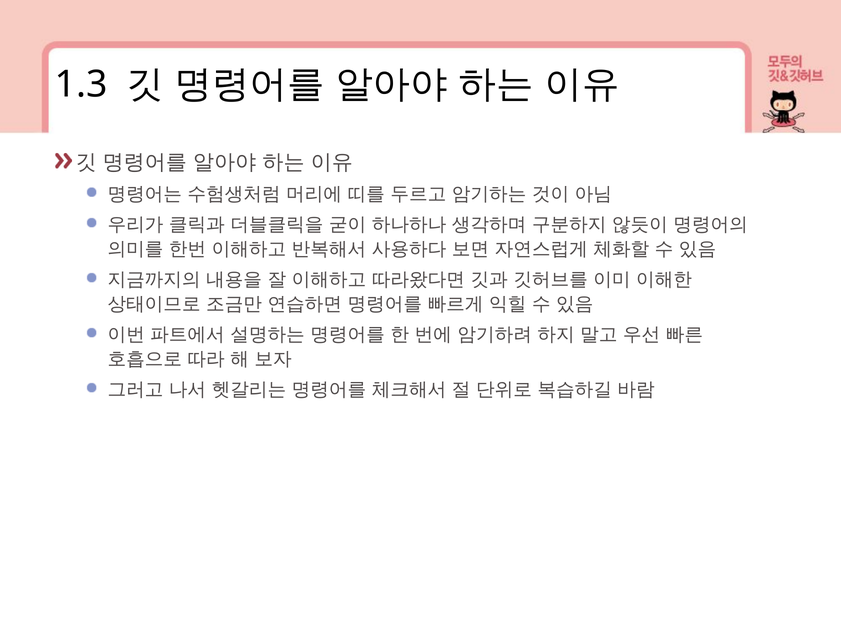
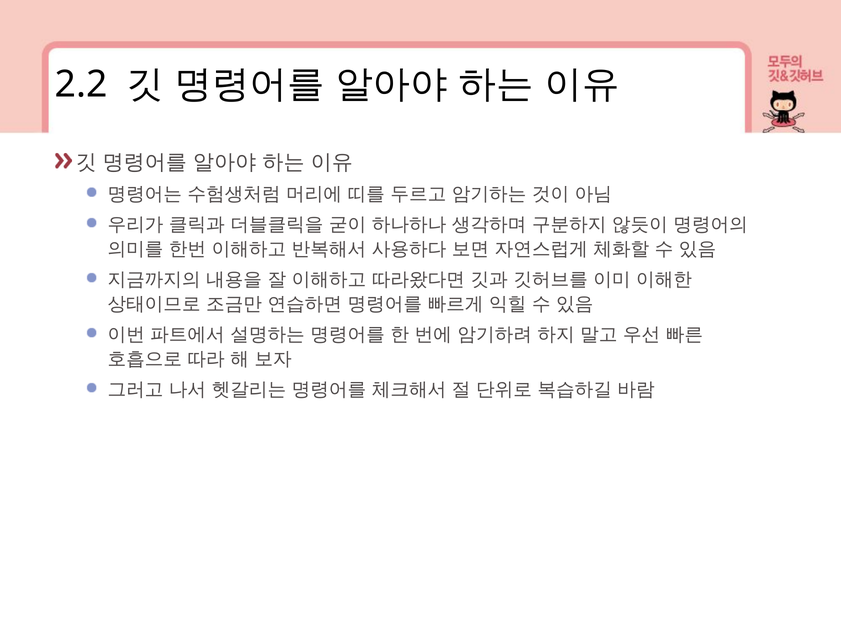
1.3: 1.3 -> 2.2 (81, 84)
